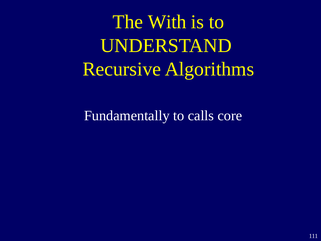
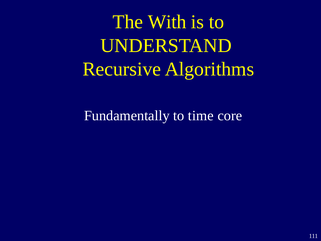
calls: calls -> time (201, 115)
